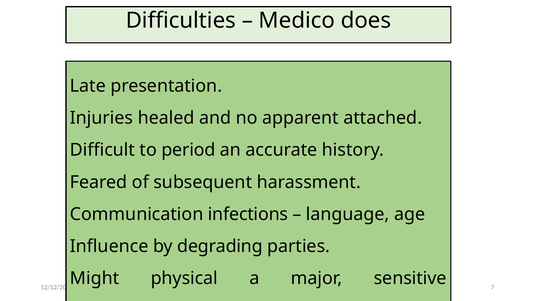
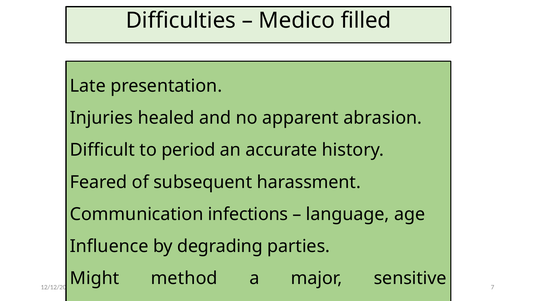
does: does -> filled (366, 21)
attached: attached -> abrasion (383, 118)
physical: physical -> method (184, 278)
